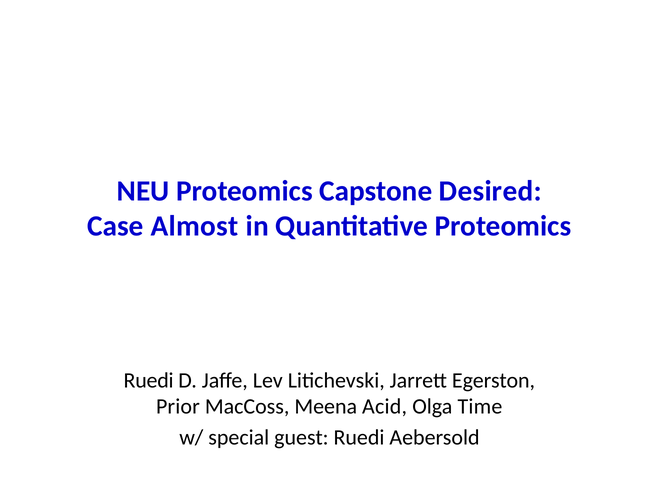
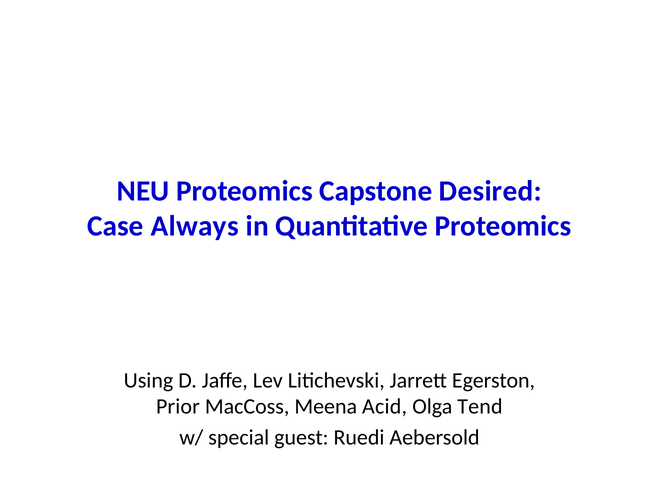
Almost: Almost -> Always (195, 226)
Ruedi: Ruedi -> Using (148, 380)
Time: Time -> Tend (480, 407)
